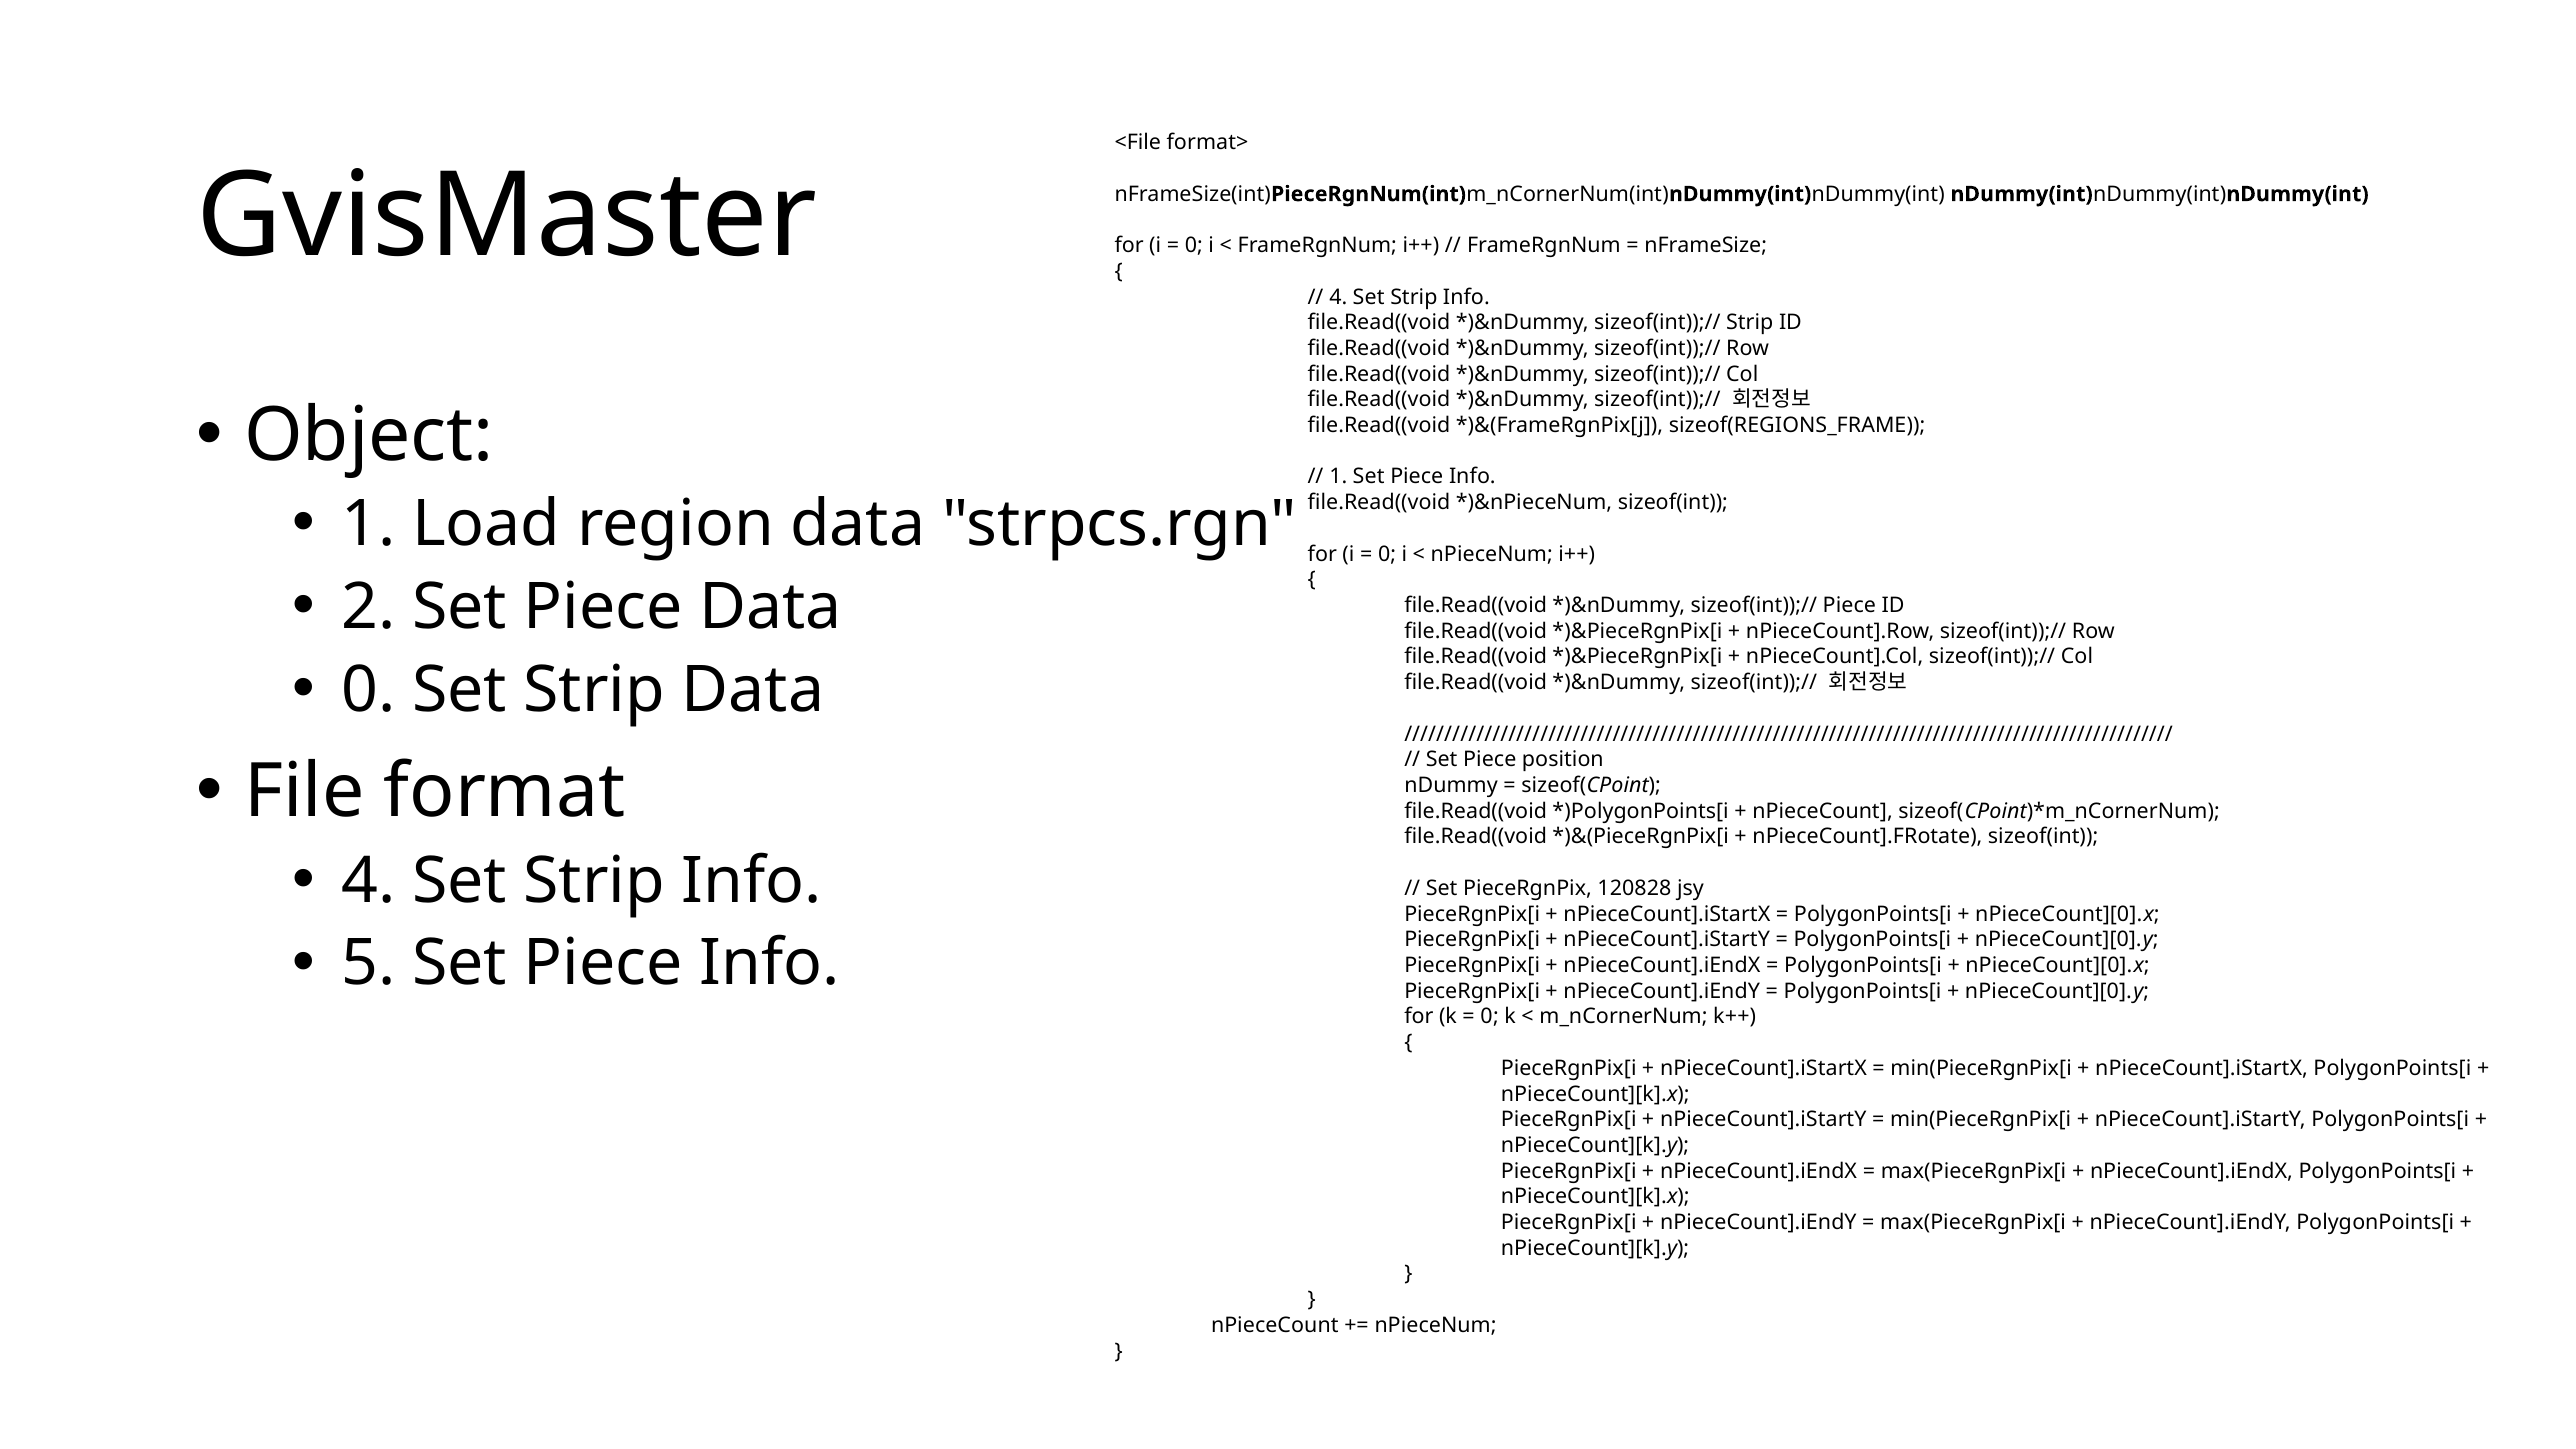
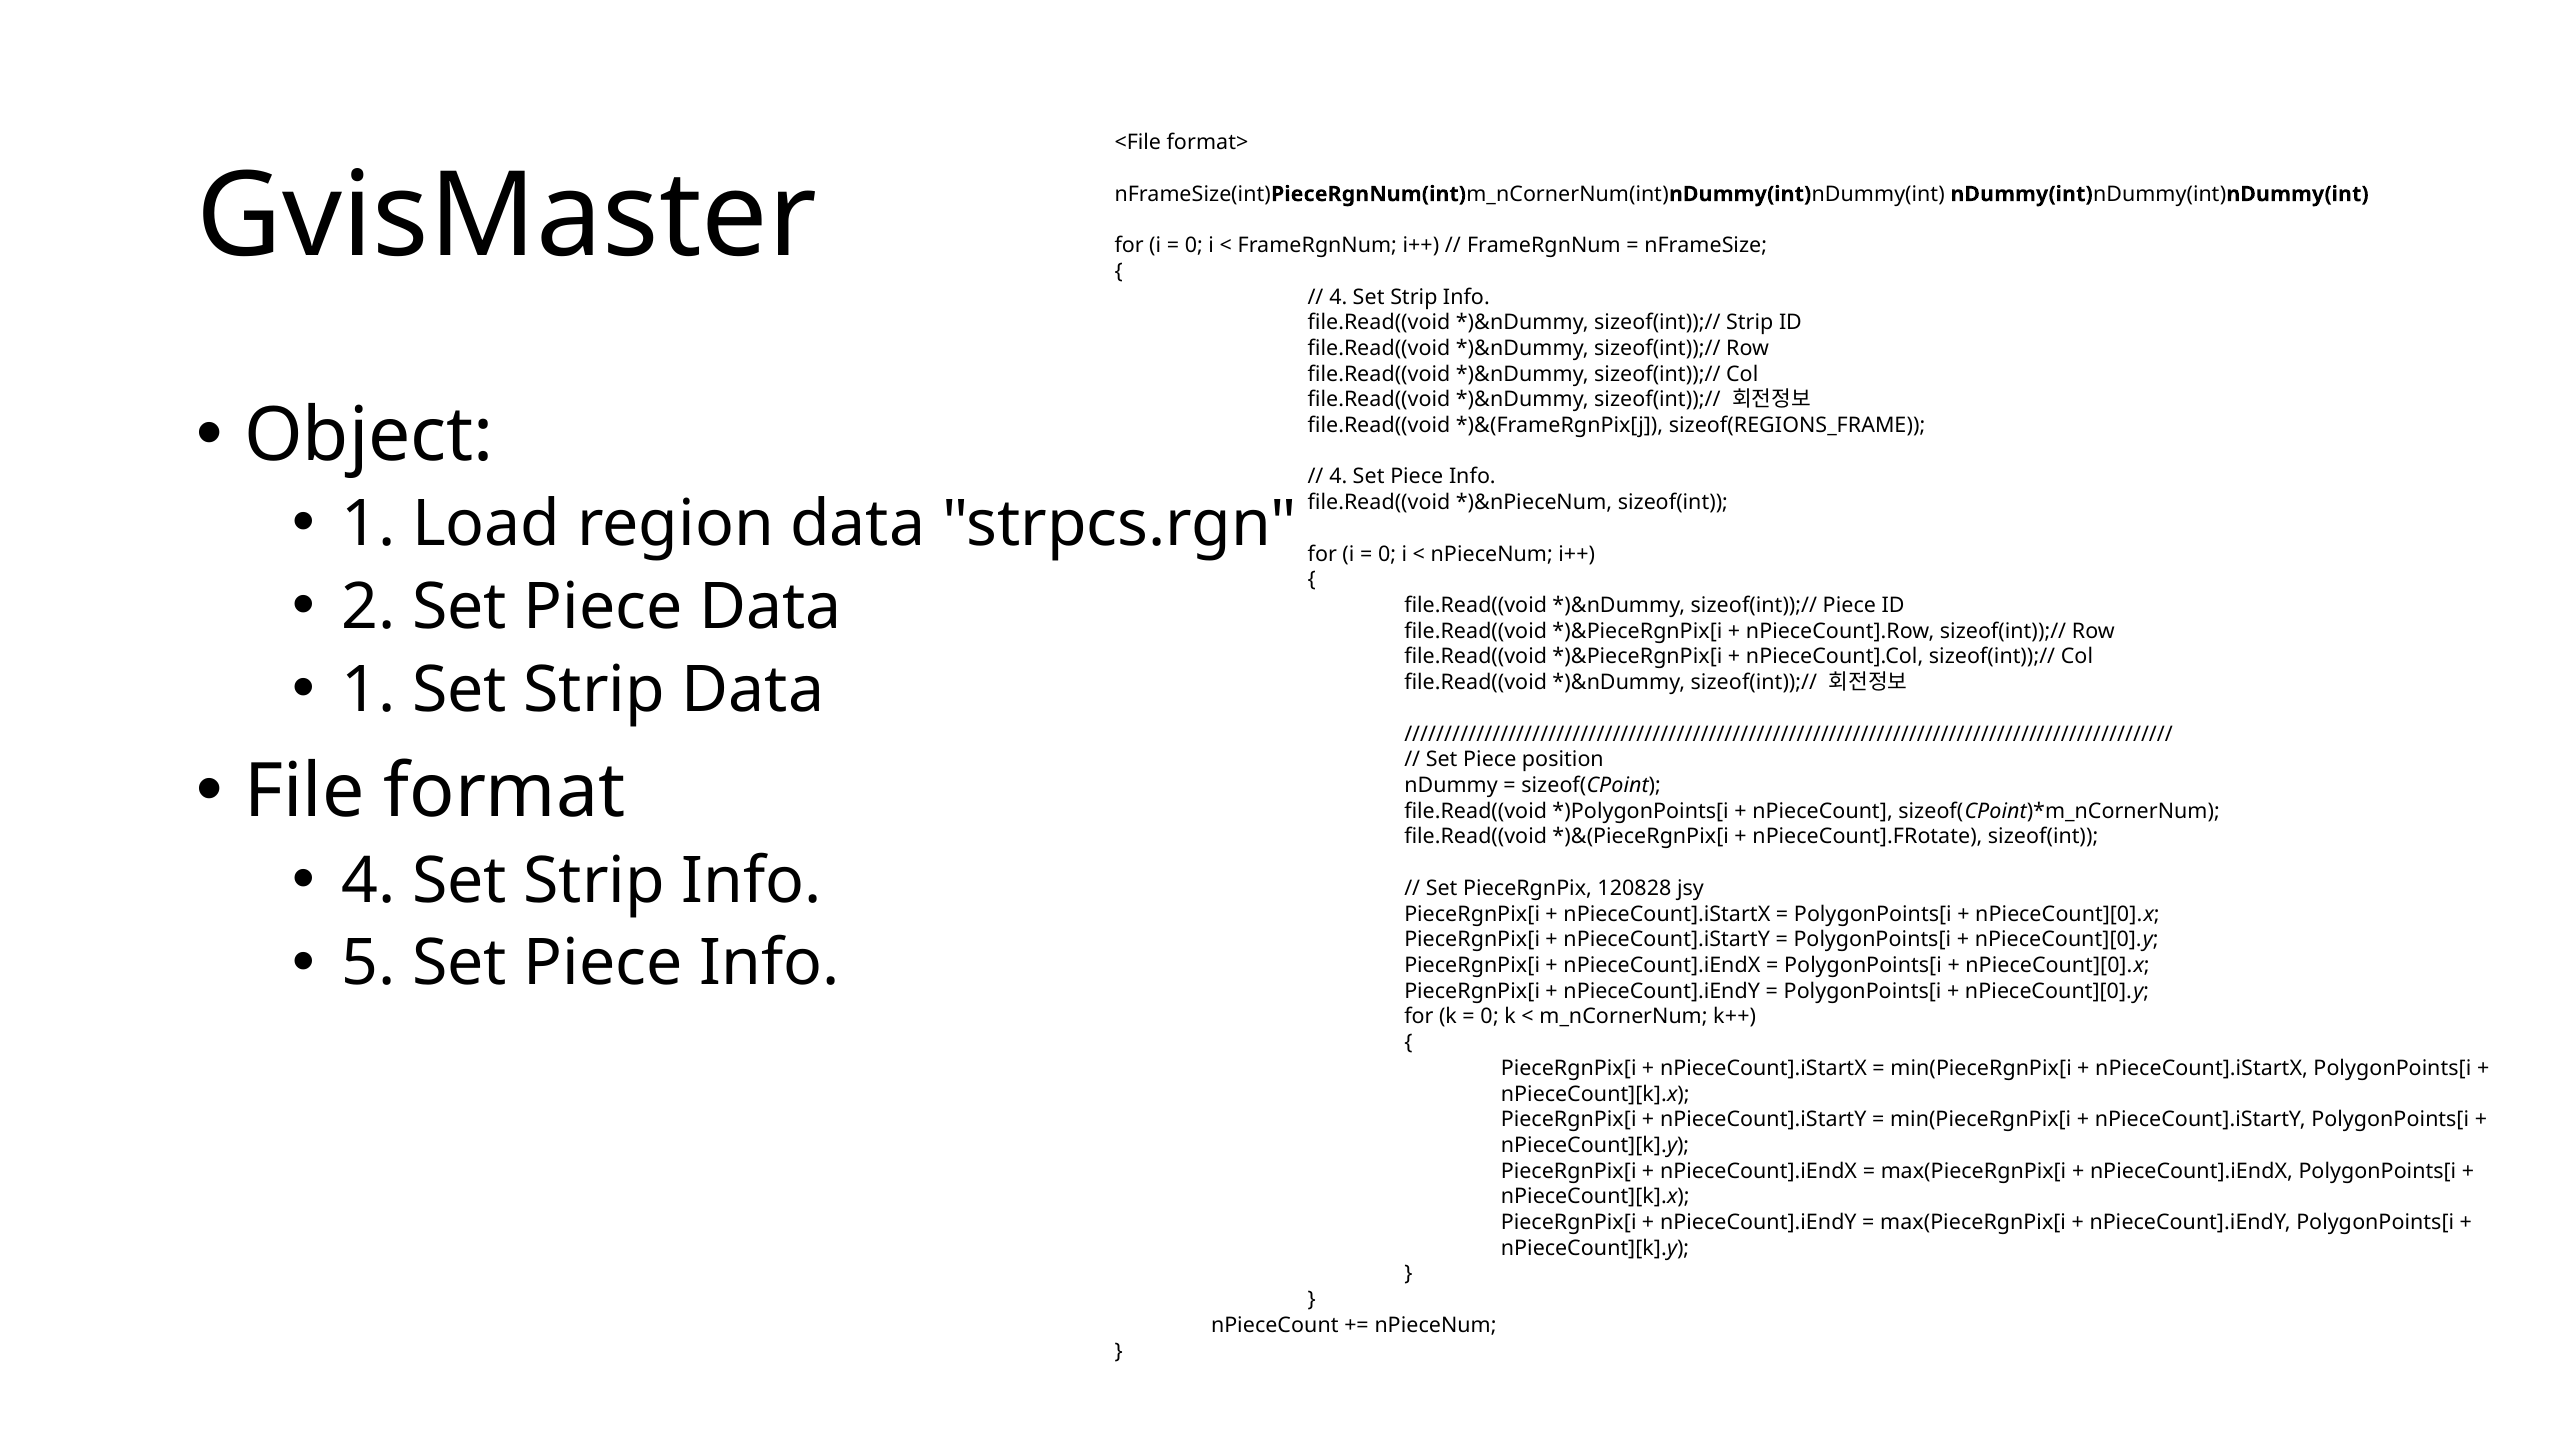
1: 1 -> 4 (1338, 477)
0: 0 -> 1 (368, 690)
